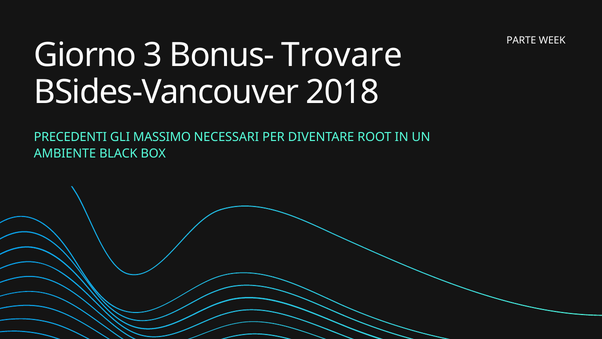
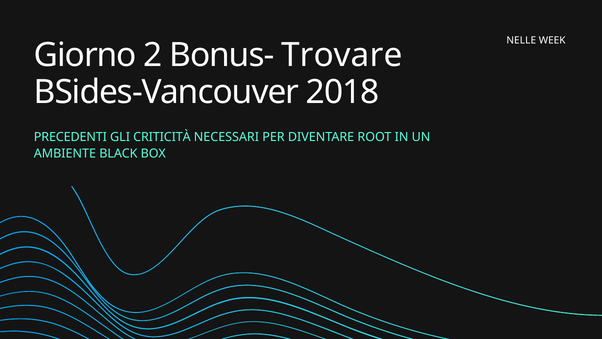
PARTE: PARTE -> NELLE (521, 40)
3: 3 -> 2 (153, 55)
MASSIMO: MASSIMO -> CRITICITÀ (162, 137)
